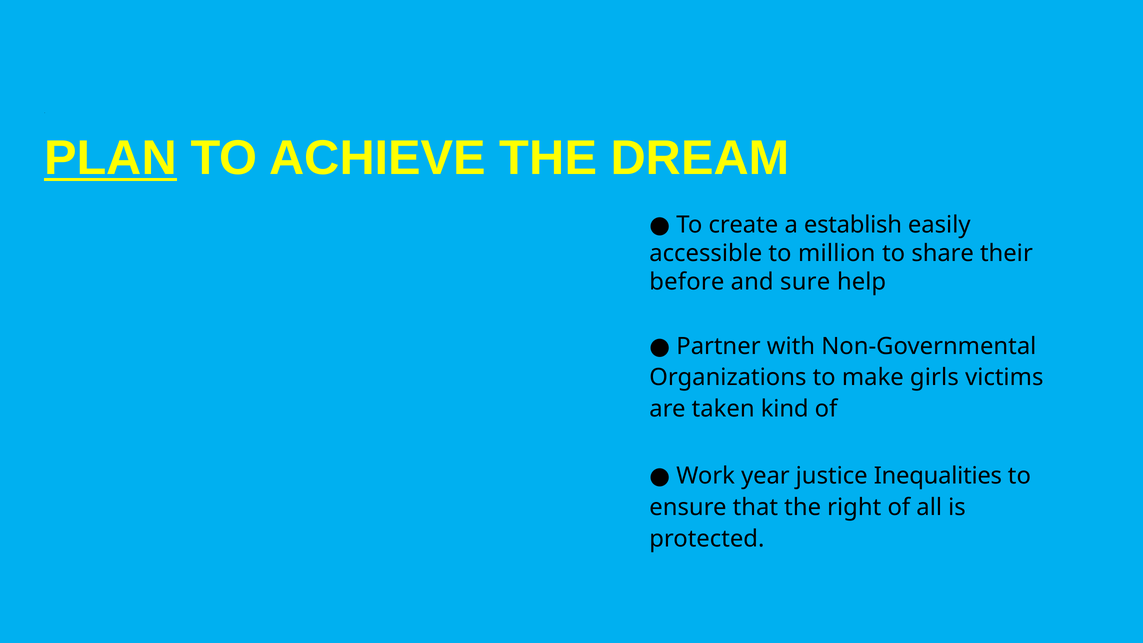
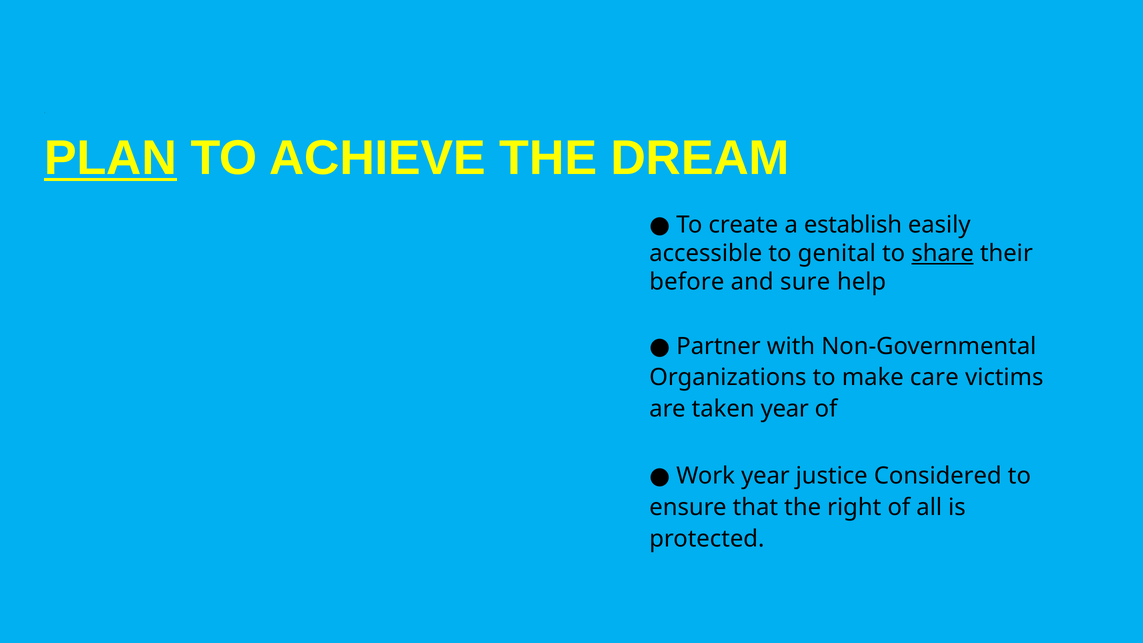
million: million -> genital (837, 253)
share underline: none -> present (943, 253)
girls: girls -> care (934, 378)
taken kind: kind -> year (785, 409)
Inequalities: Inequalities -> Considered (938, 476)
